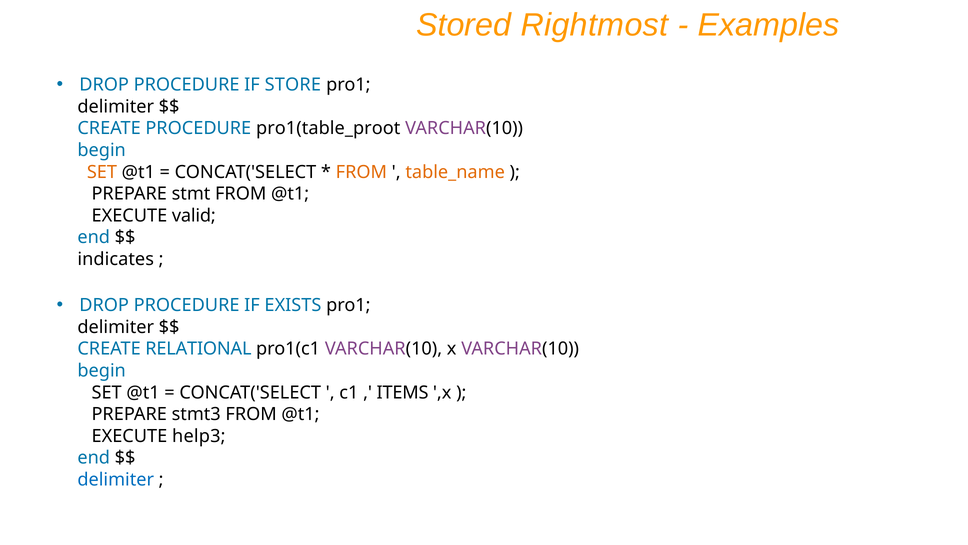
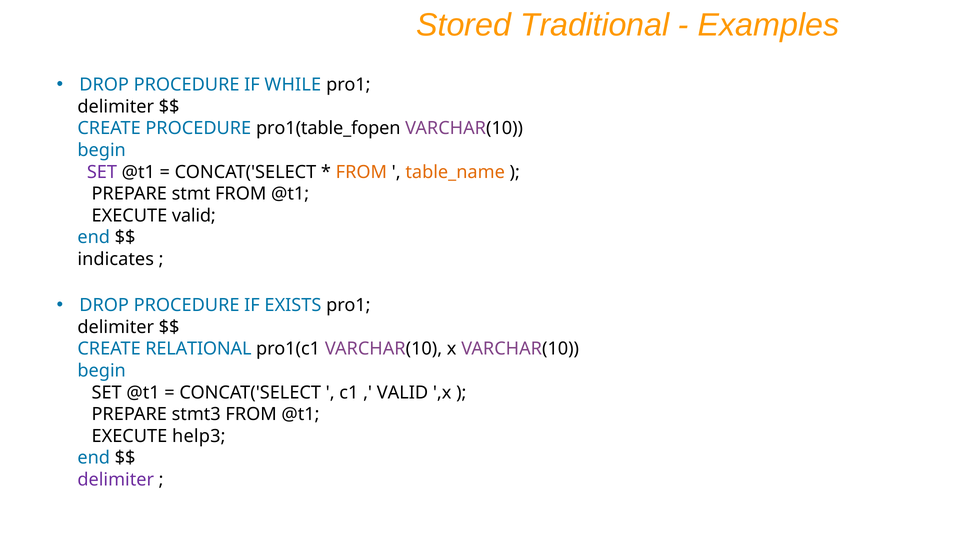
Rightmost: Rightmost -> Traditional (595, 25)
STORE: STORE -> WHILE (293, 85)
pro1(table_proot: pro1(table_proot -> pro1(table_fopen (328, 128)
SET colour: orange -> purple (102, 172)
ITEMS: ITEMS -> VALID (402, 392)
delimiter colour: blue -> purple (116, 479)
